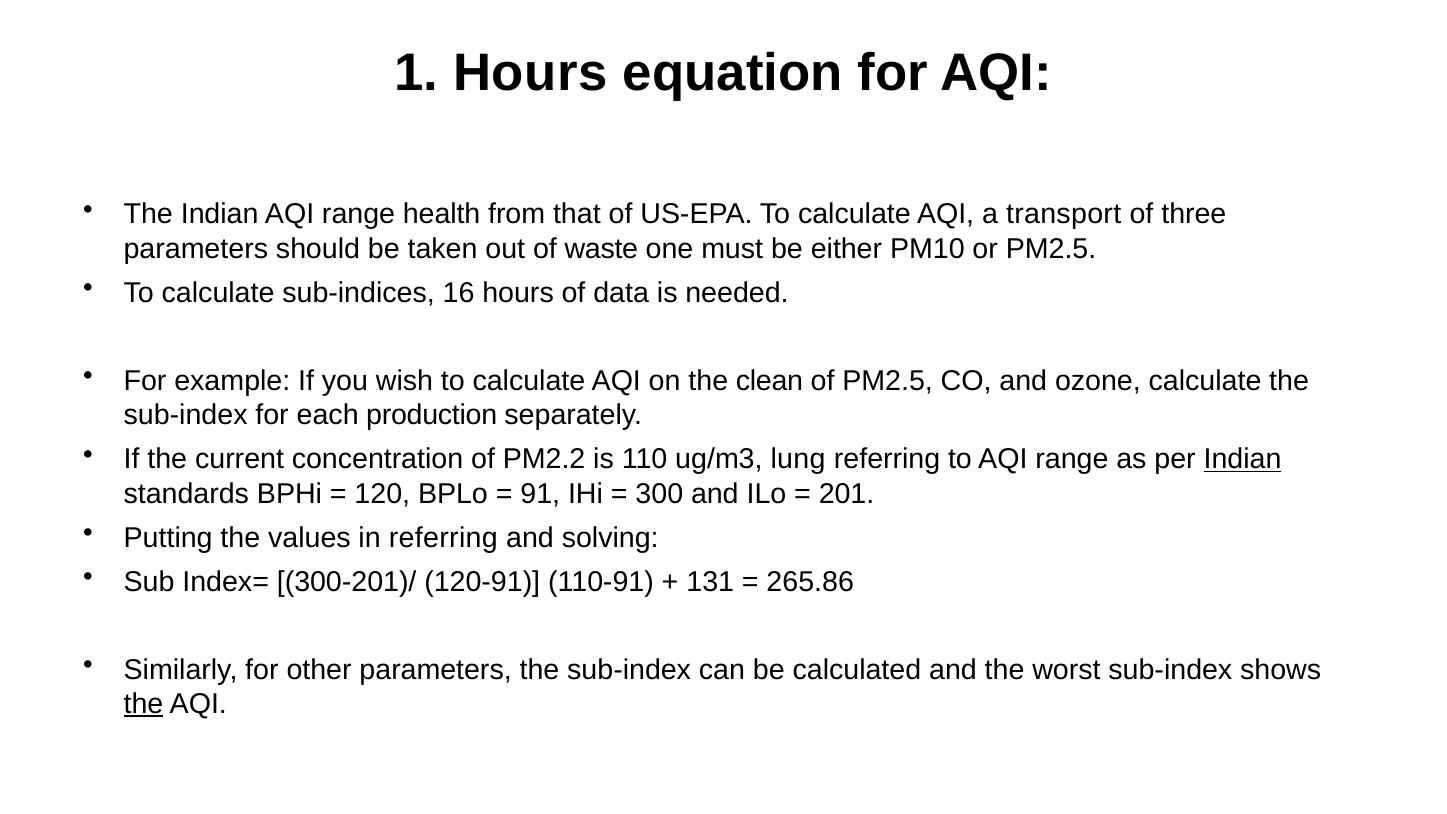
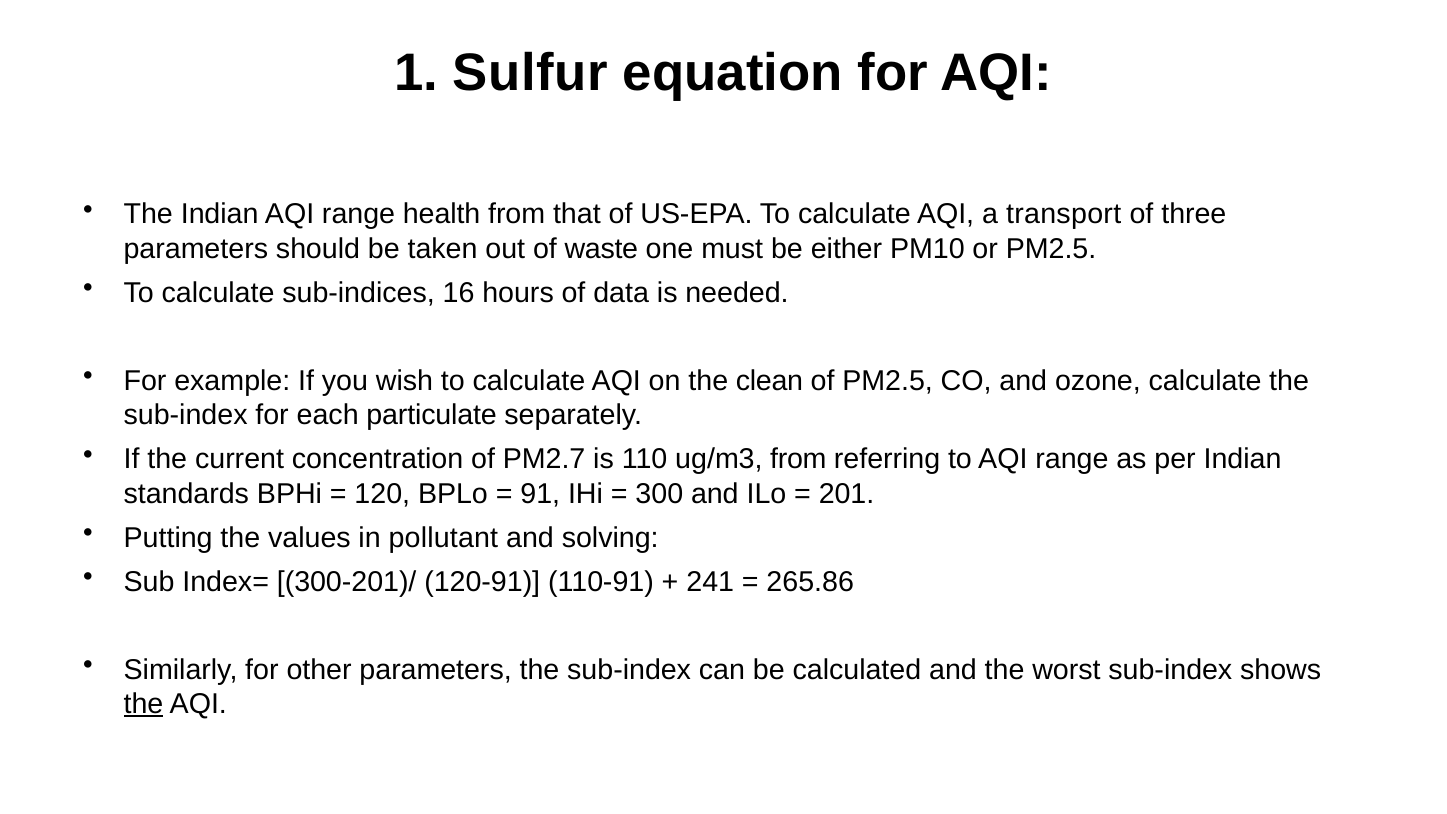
1 Hours: Hours -> Sulfur (530, 73)
production: production -> particulate (432, 415)
PM2.2: PM2.2 -> PM2.7 (544, 459)
ug/m3 lung: lung -> from (798, 459)
Indian underline: present -> none (1243, 459)
in referring: referring -> pollutant (443, 538)
131: 131 -> 241 (710, 582)
